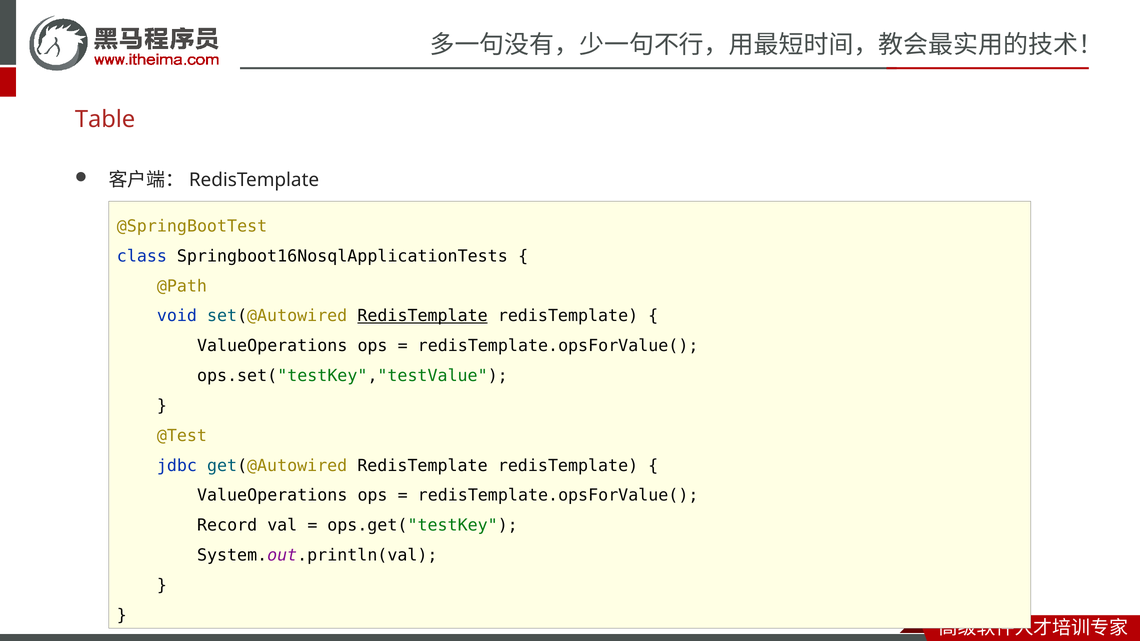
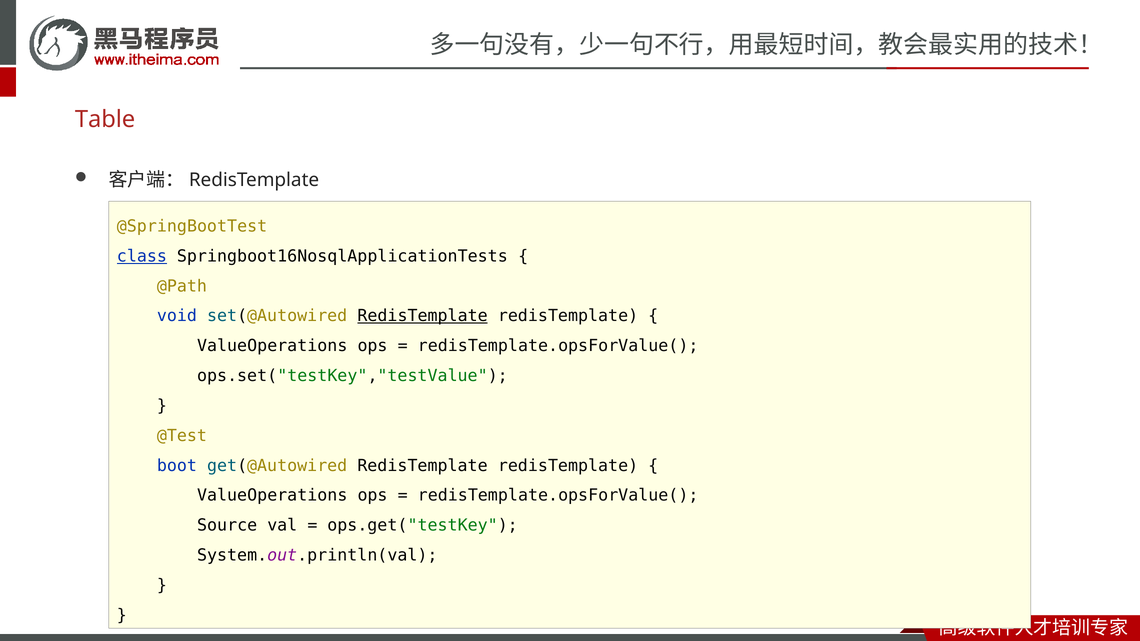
class underline: none -> present (142, 256)
jdbc: jdbc -> boot (177, 466)
Record: Record -> Source (227, 526)
